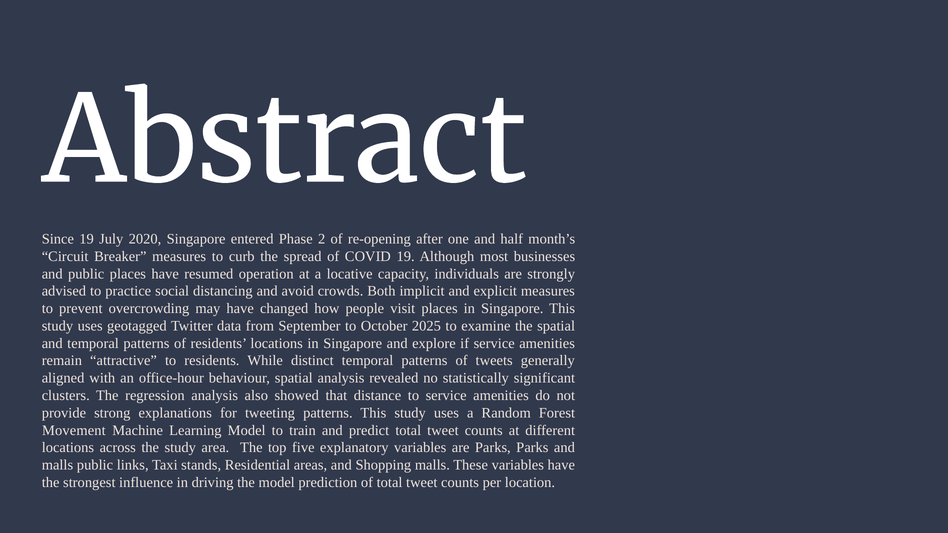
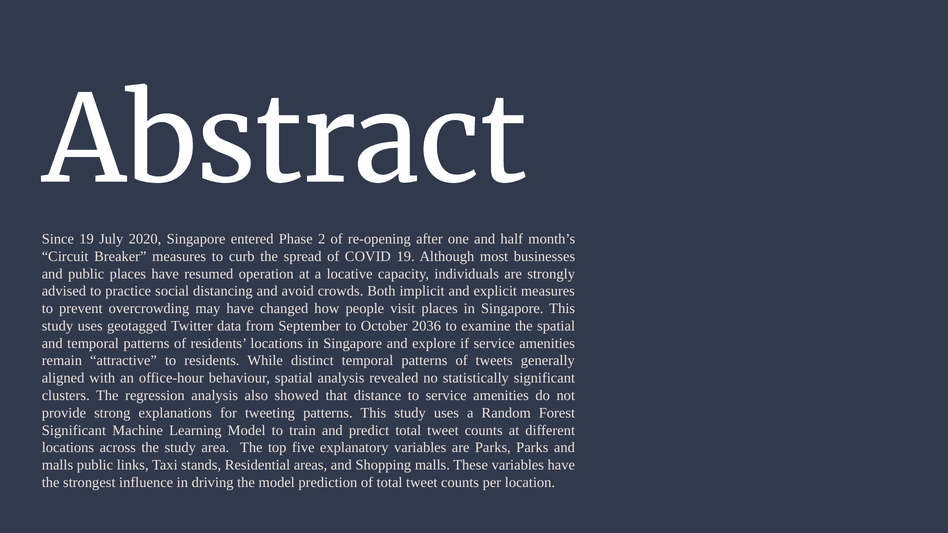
2025: 2025 -> 2036 (426, 326)
Movement: Movement -> Significant (74, 430)
